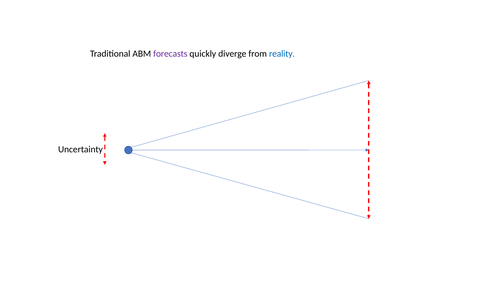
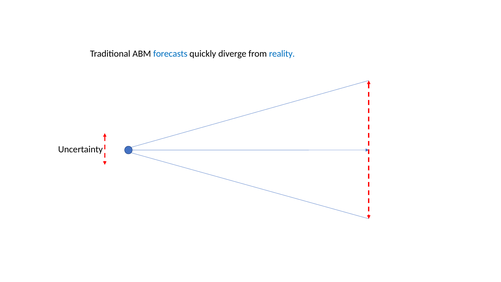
forecasts colour: purple -> blue (170, 54)
